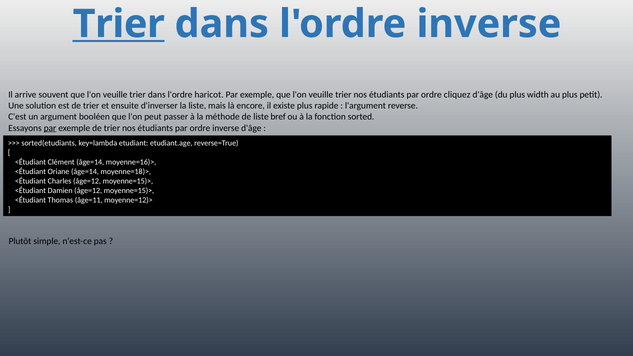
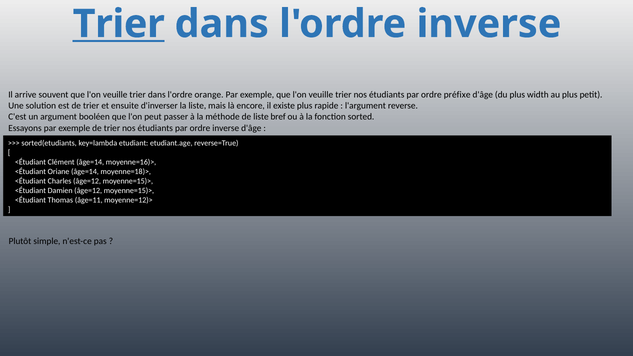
haricot: haricot -> orange (209, 95)
cliquez: cliquez -> préfixe (457, 95)
par underline: present -> none (50, 128)
